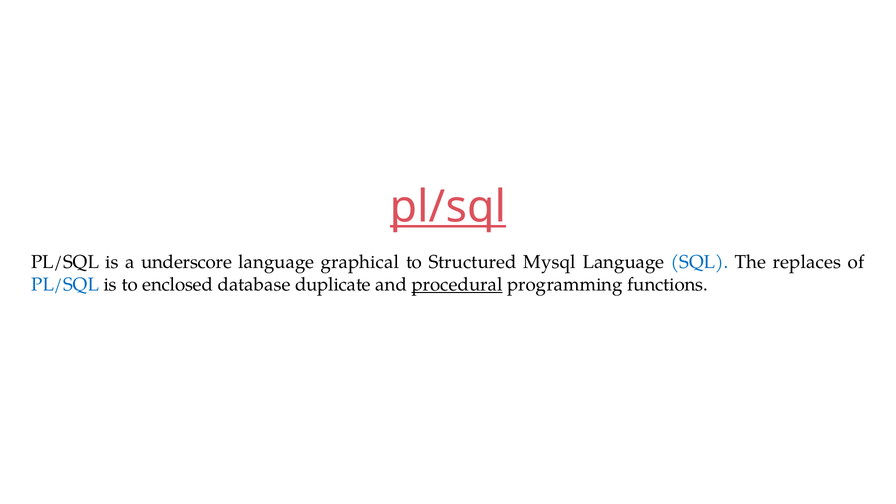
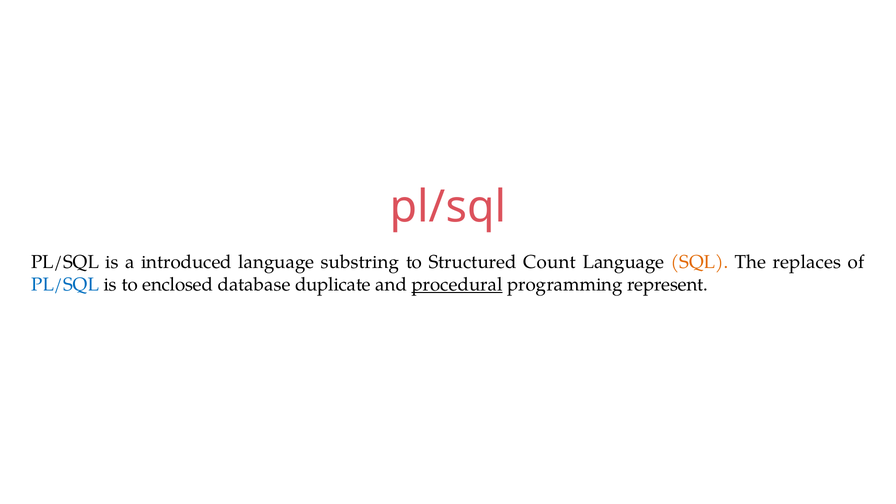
pl/sql underline: present -> none (448, 207)
underscore: underscore -> introduced (187, 262)
graphical: graphical -> substring (360, 262)
Mysql: Mysql -> Count (549, 262)
SQL colour: blue -> orange (700, 262)
functions: functions -> represent (668, 285)
